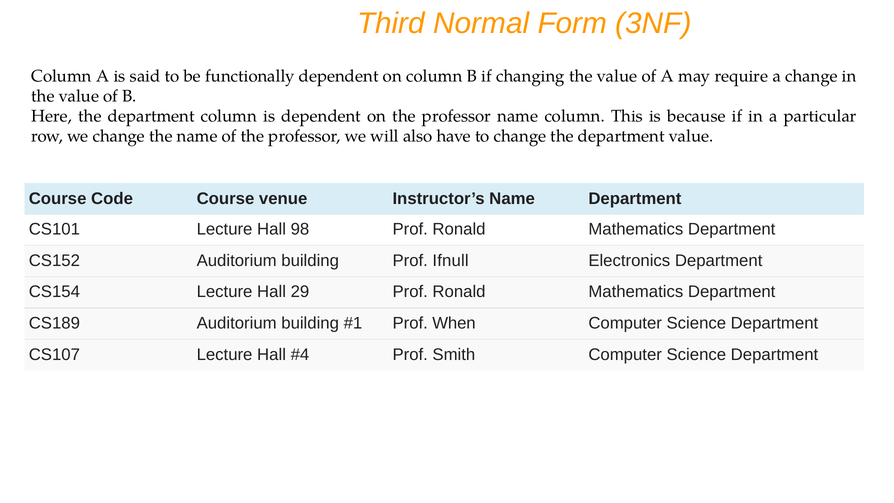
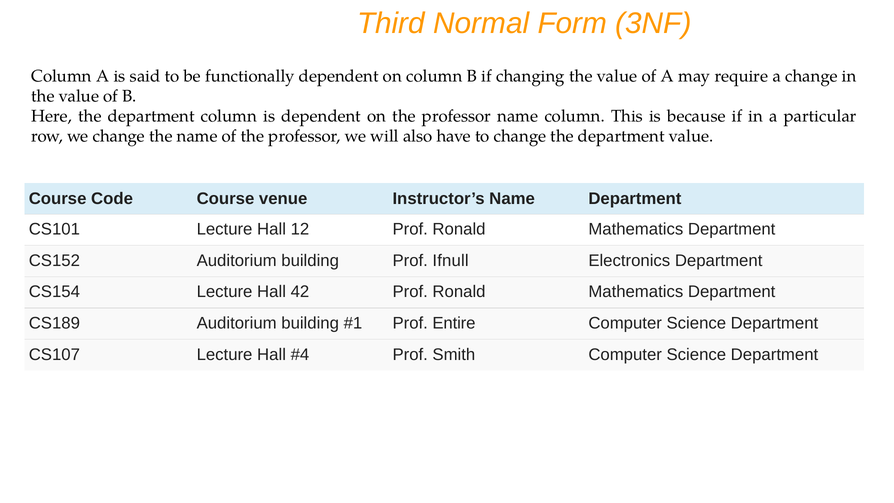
98: 98 -> 12 (300, 229)
29: 29 -> 42 (300, 292)
When: When -> Entire (454, 323)
